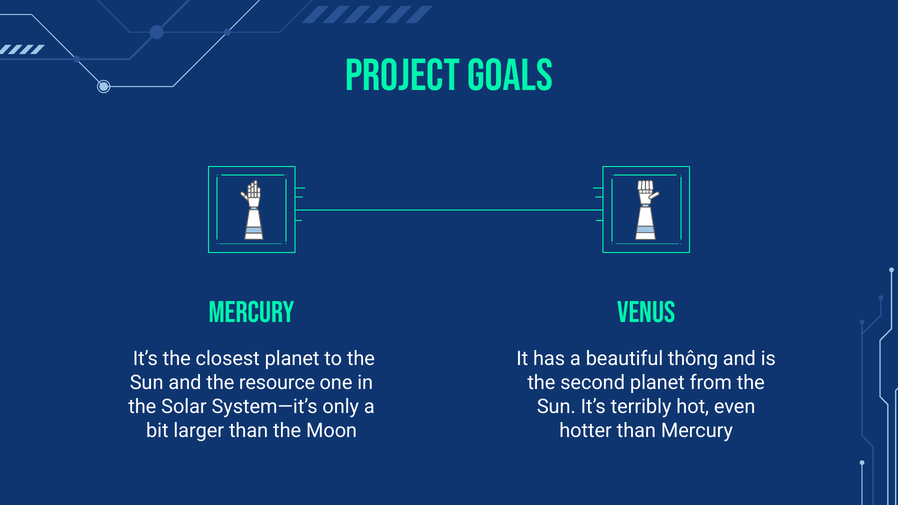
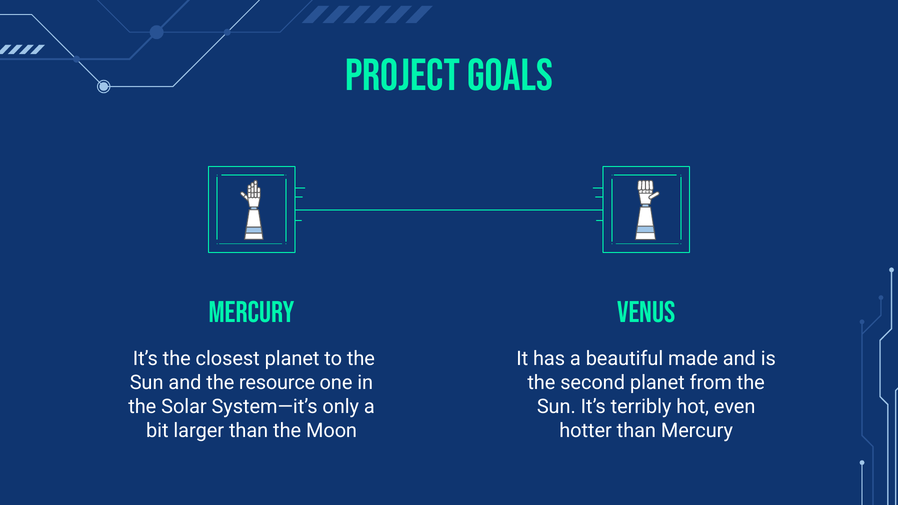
thông: thông -> made (693, 359)
